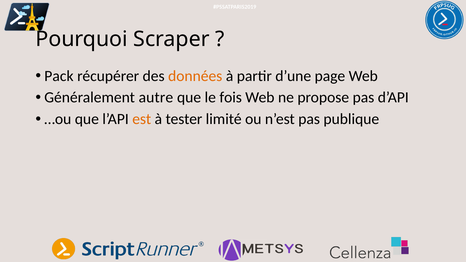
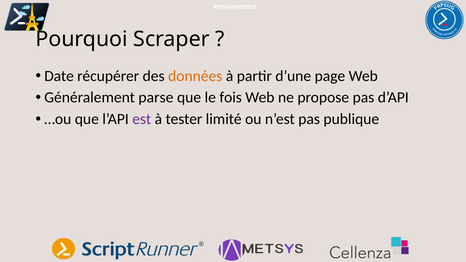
Pack: Pack -> Date (59, 76)
autre: autre -> parse (156, 98)
est colour: orange -> purple (142, 119)
